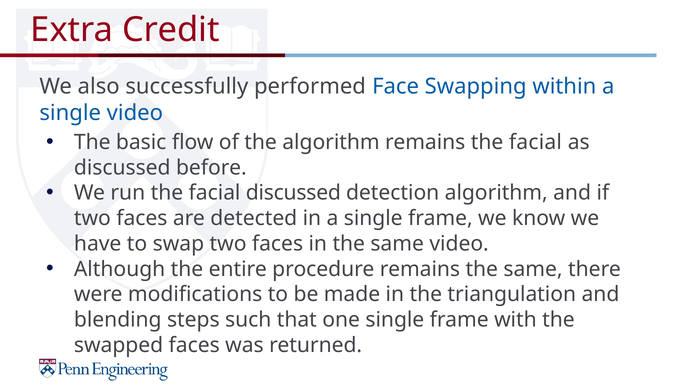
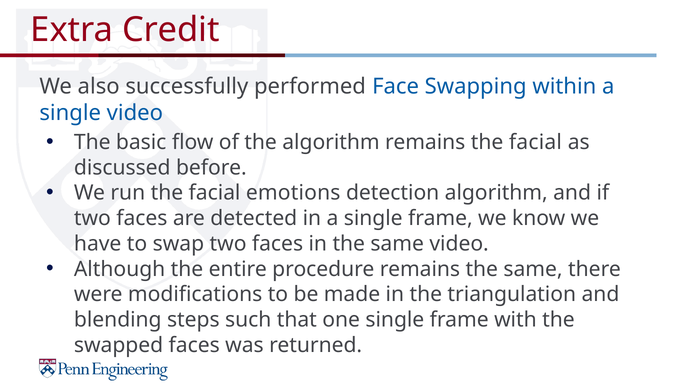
facial discussed: discussed -> emotions (293, 193)
